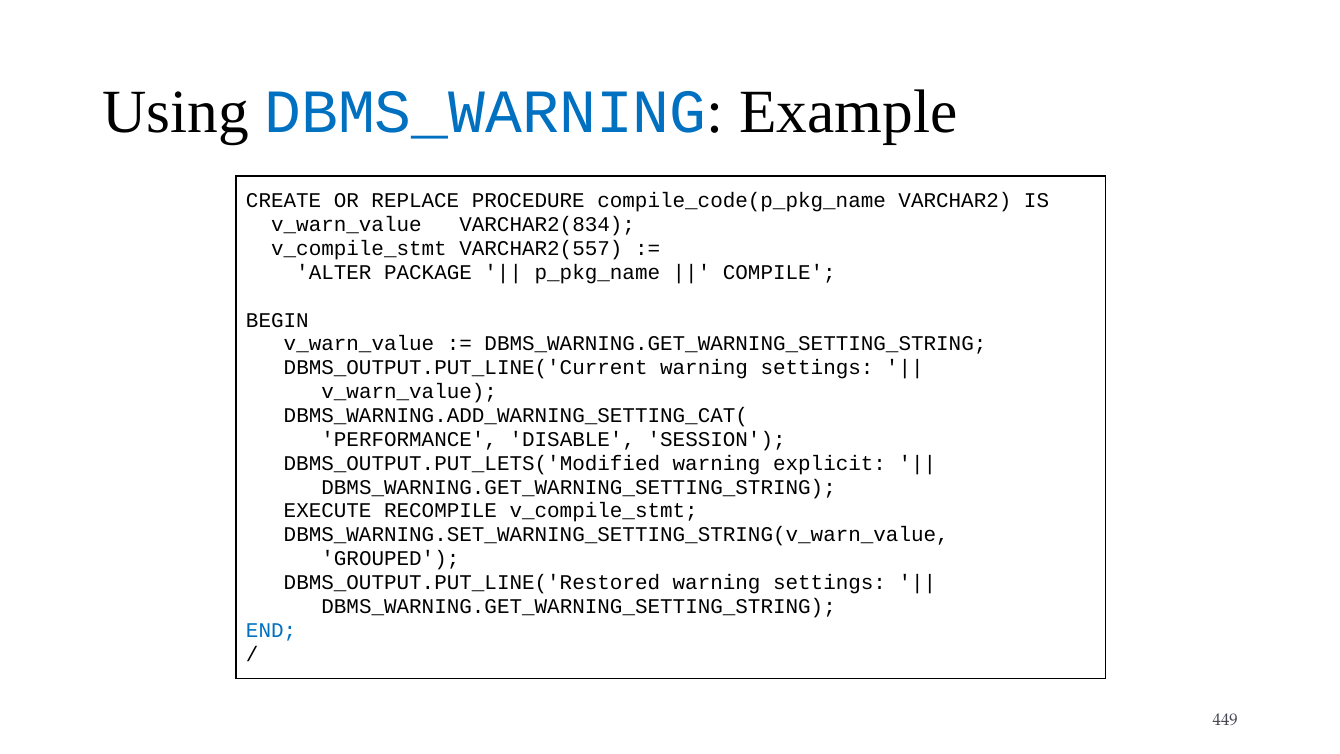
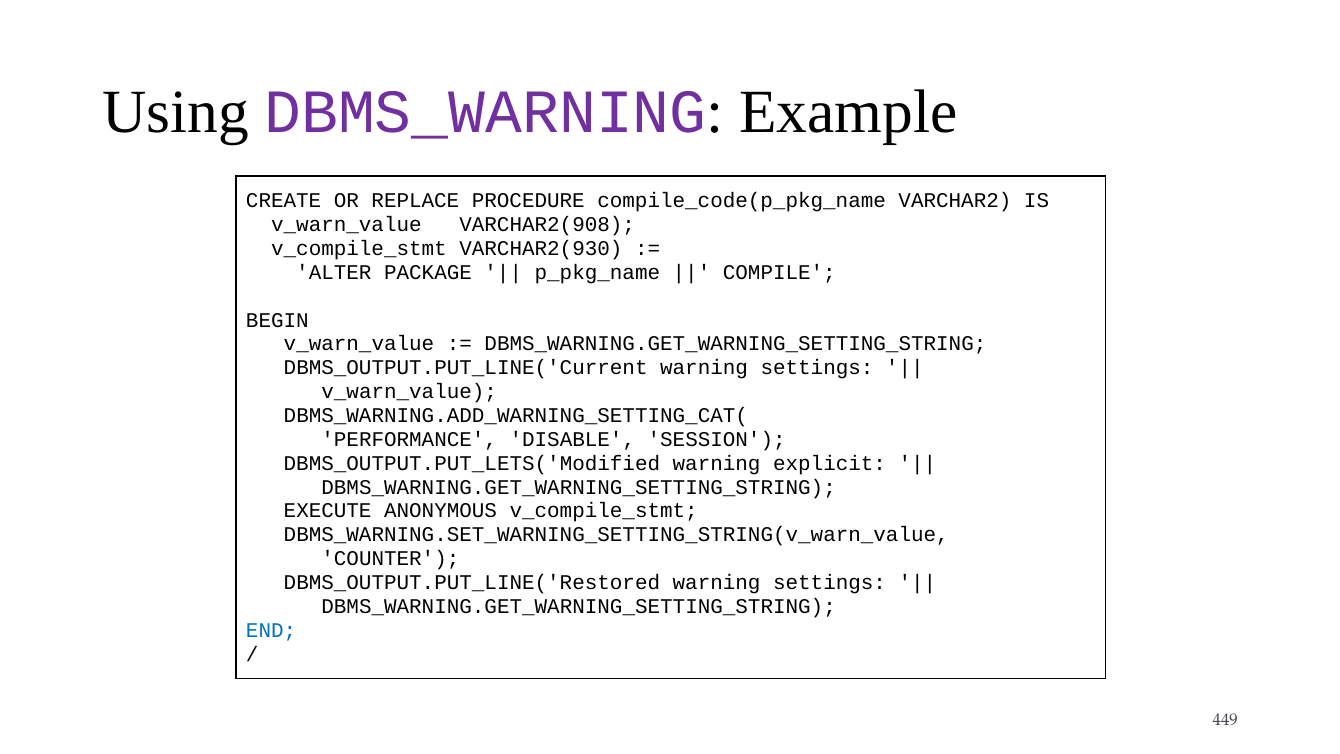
DBMS_WARNING colour: blue -> purple (485, 113)
VARCHAR2(834: VARCHAR2(834 -> VARCHAR2(908 (547, 225)
VARCHAR2(557: VARCHAR2(557 -> VARCHAR2(930 (541, 248)
RECOMPILE: RECOMPILE -> ANONYMOUS (441, 511)
GROUPED: GROUPED -> COUNTER (390, 559)
